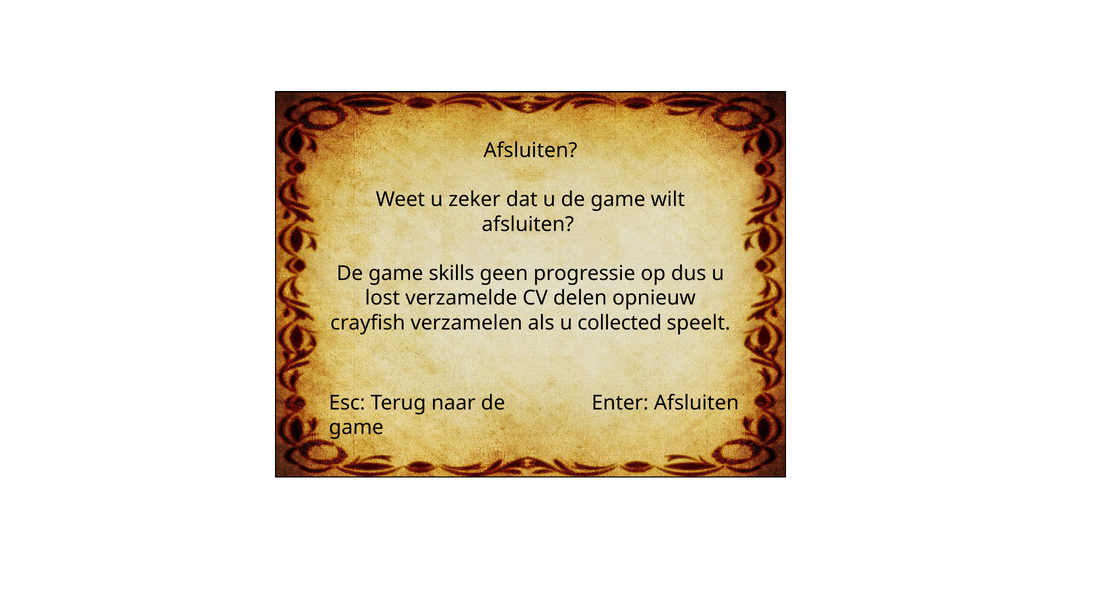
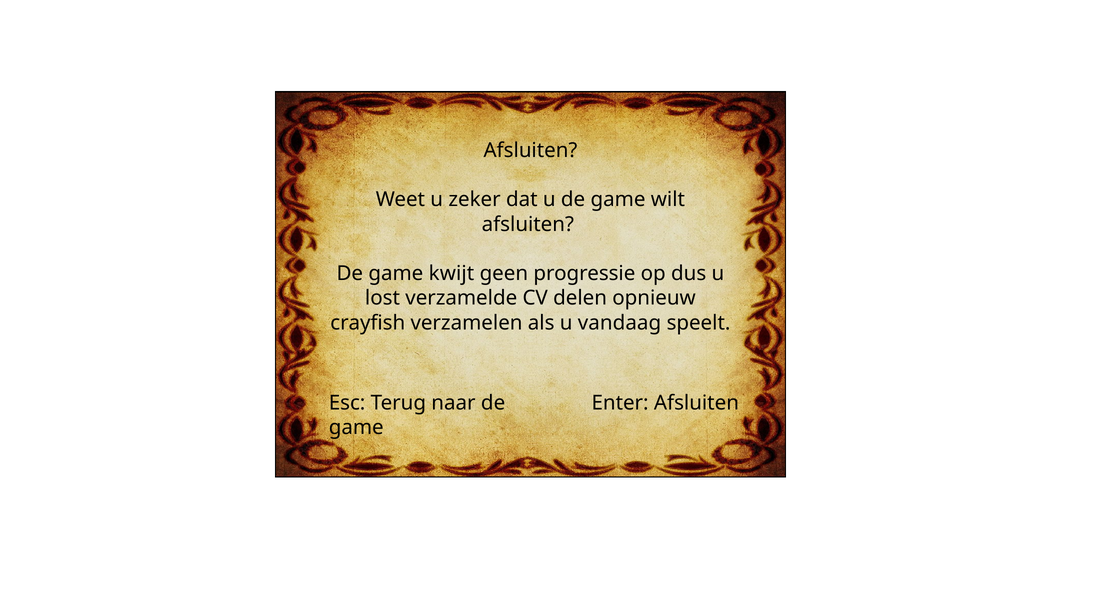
skills: skills -> kwijt (451, 274)
collected: collected -> vandaag (620, 323)
